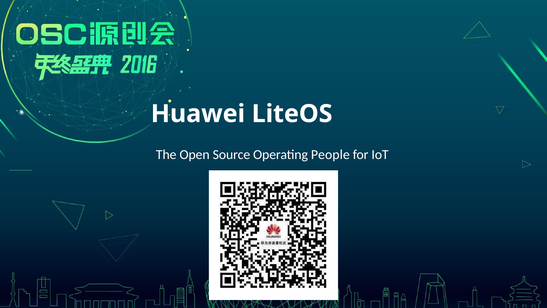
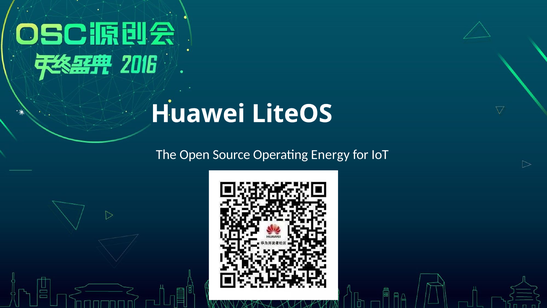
People: People -> Energy (330, 155)
